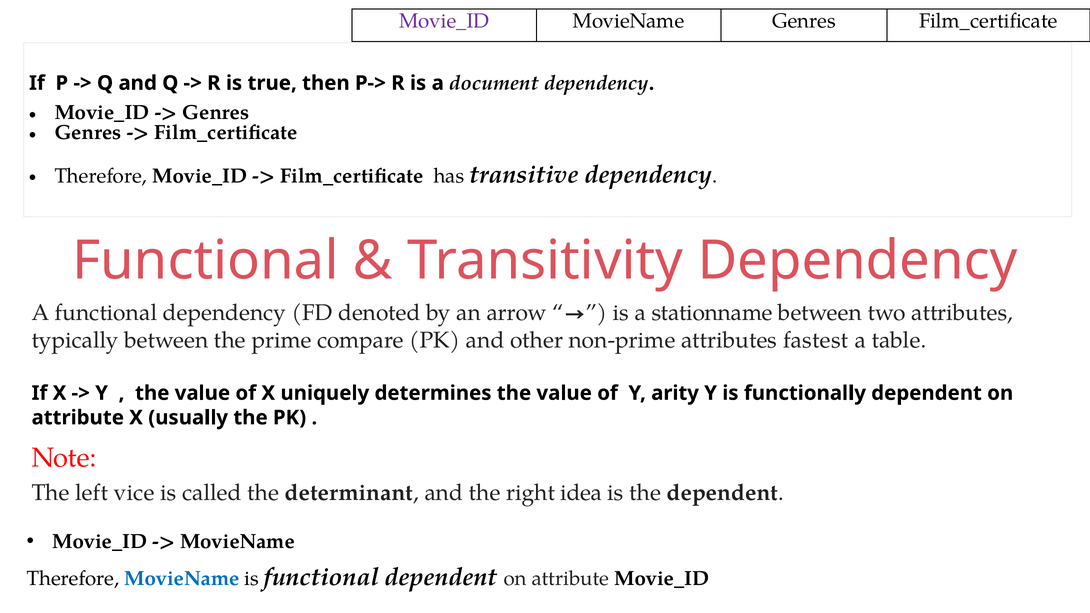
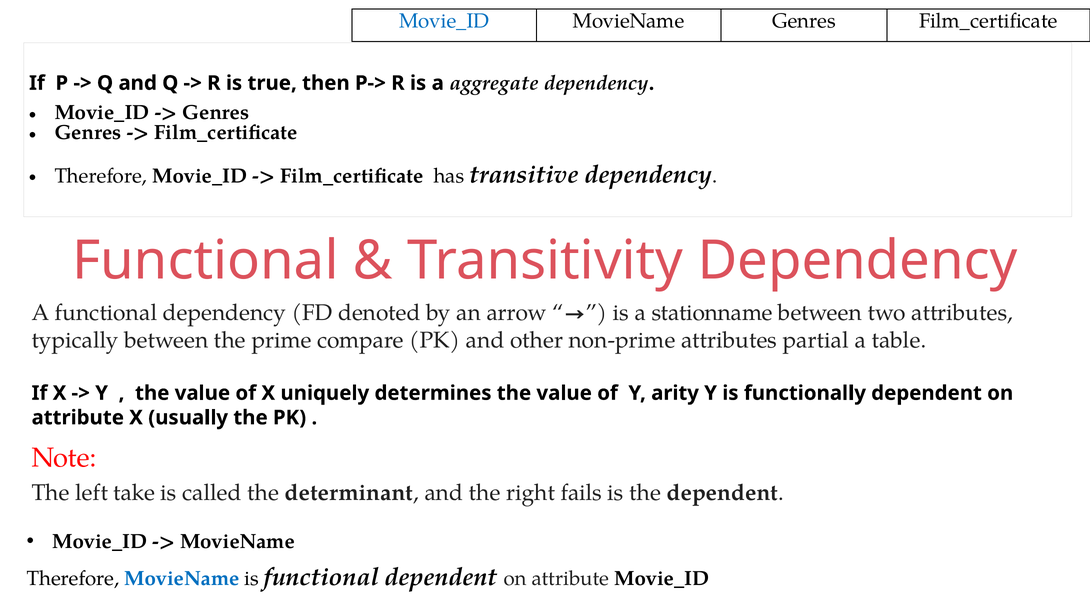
Movie_ID colour: purple -> blue (444, 21)
document: document -> aggregate (494, 83)
fastest: fastest -> partial (816, 340)
vice: vice -> take (134, 493)
idea: idea -> fails (581, 493)
